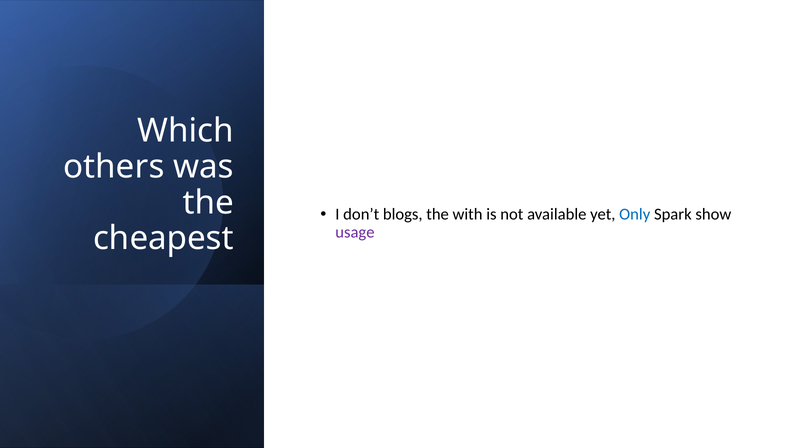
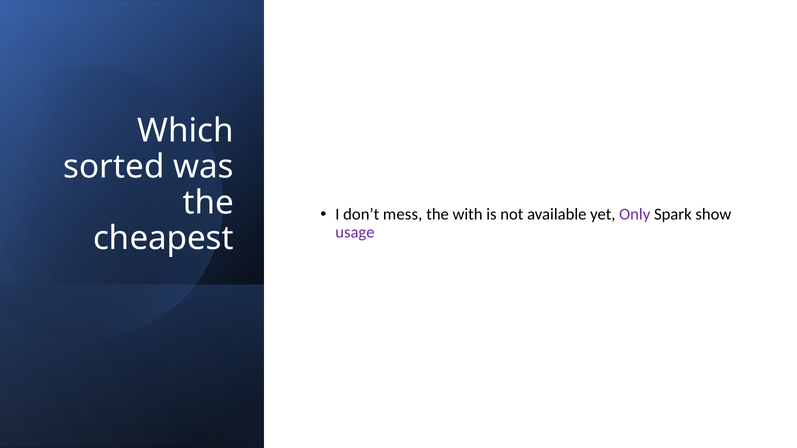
others: others -> sorted (114, 167)
blogs: blogs -> mess (403, 215)
Only colour: blue -> purple (635, 215)
